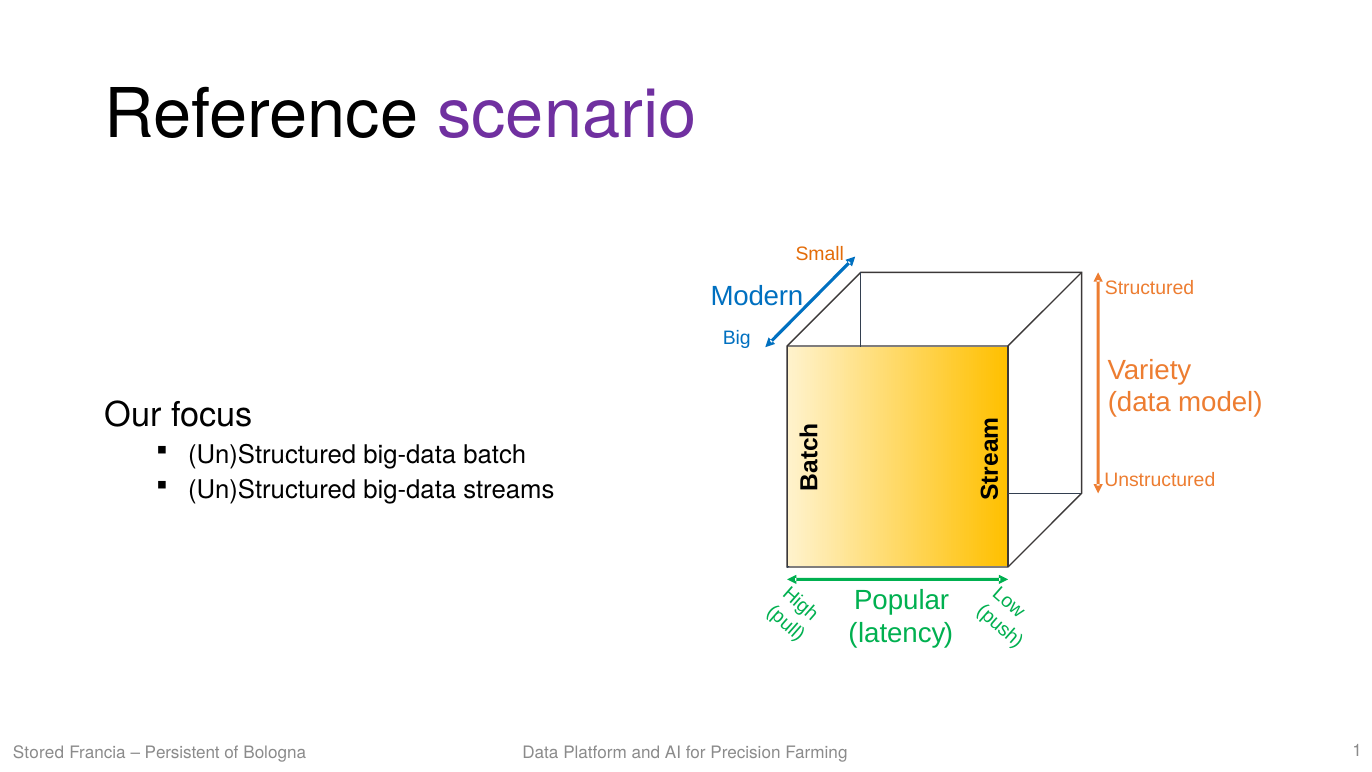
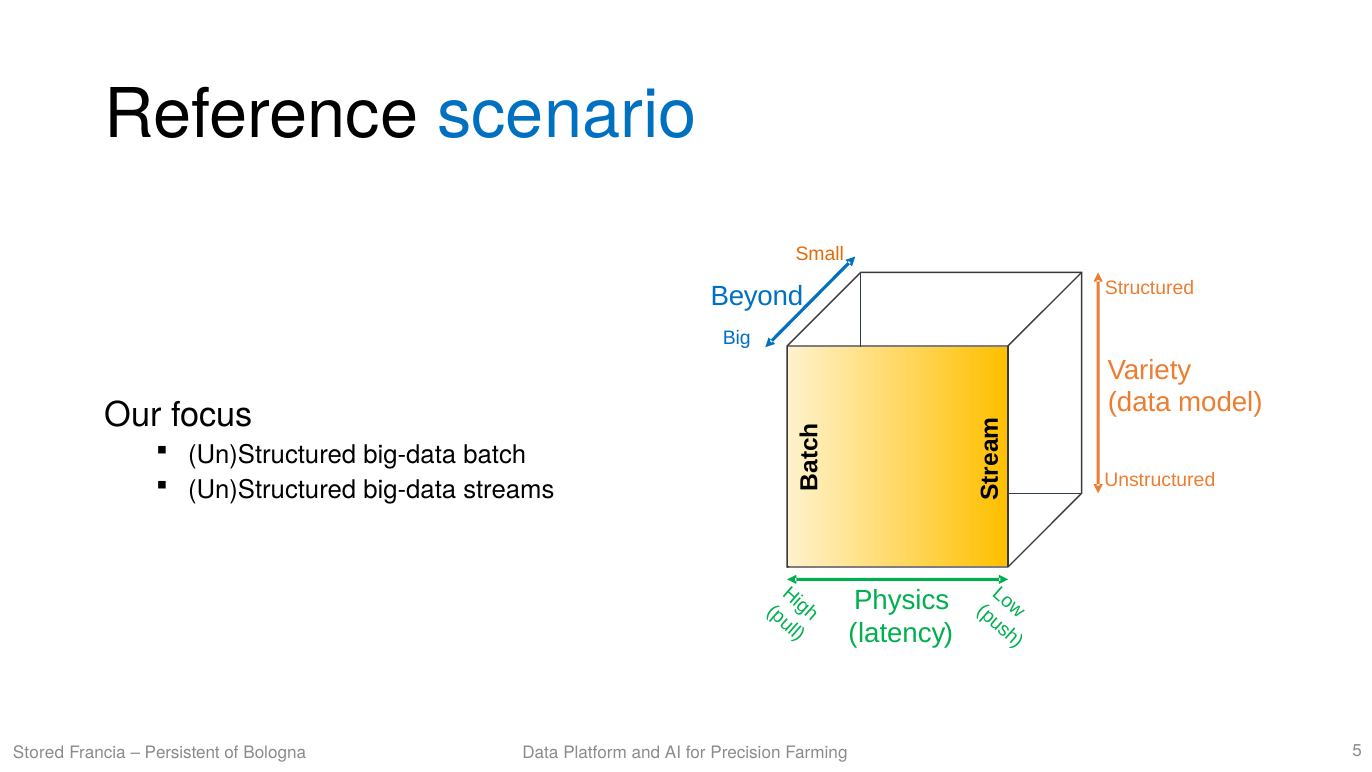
scenario colour: purple -> blue (567, 115)
Modern: Modern -> Beyond (757, 296)
Popular: Popular -> Physics (902, 600)
1: 1 -> 5 (1357, 750)
